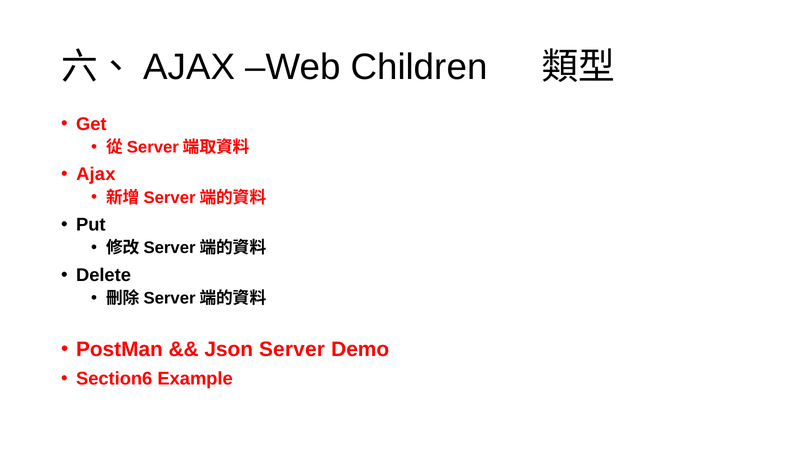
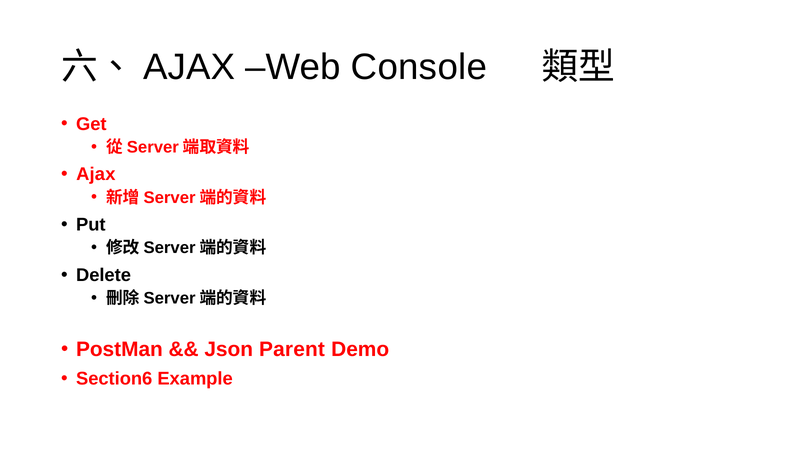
Children: Children -> Console (419, 67)
Server: Server -> Parent (292, 349)
